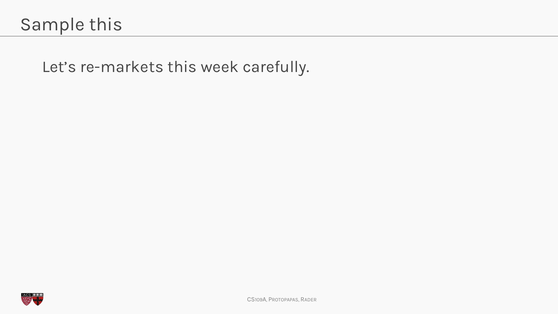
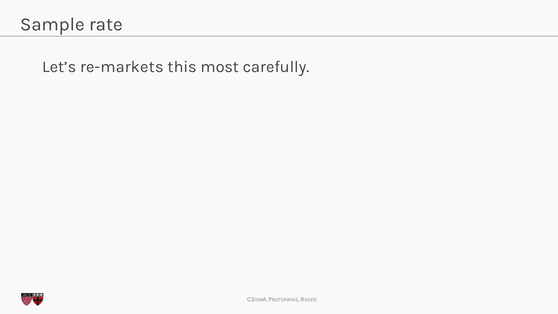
Sample this: this -> rate (106, 24)
week: week -> most (220, 67)
